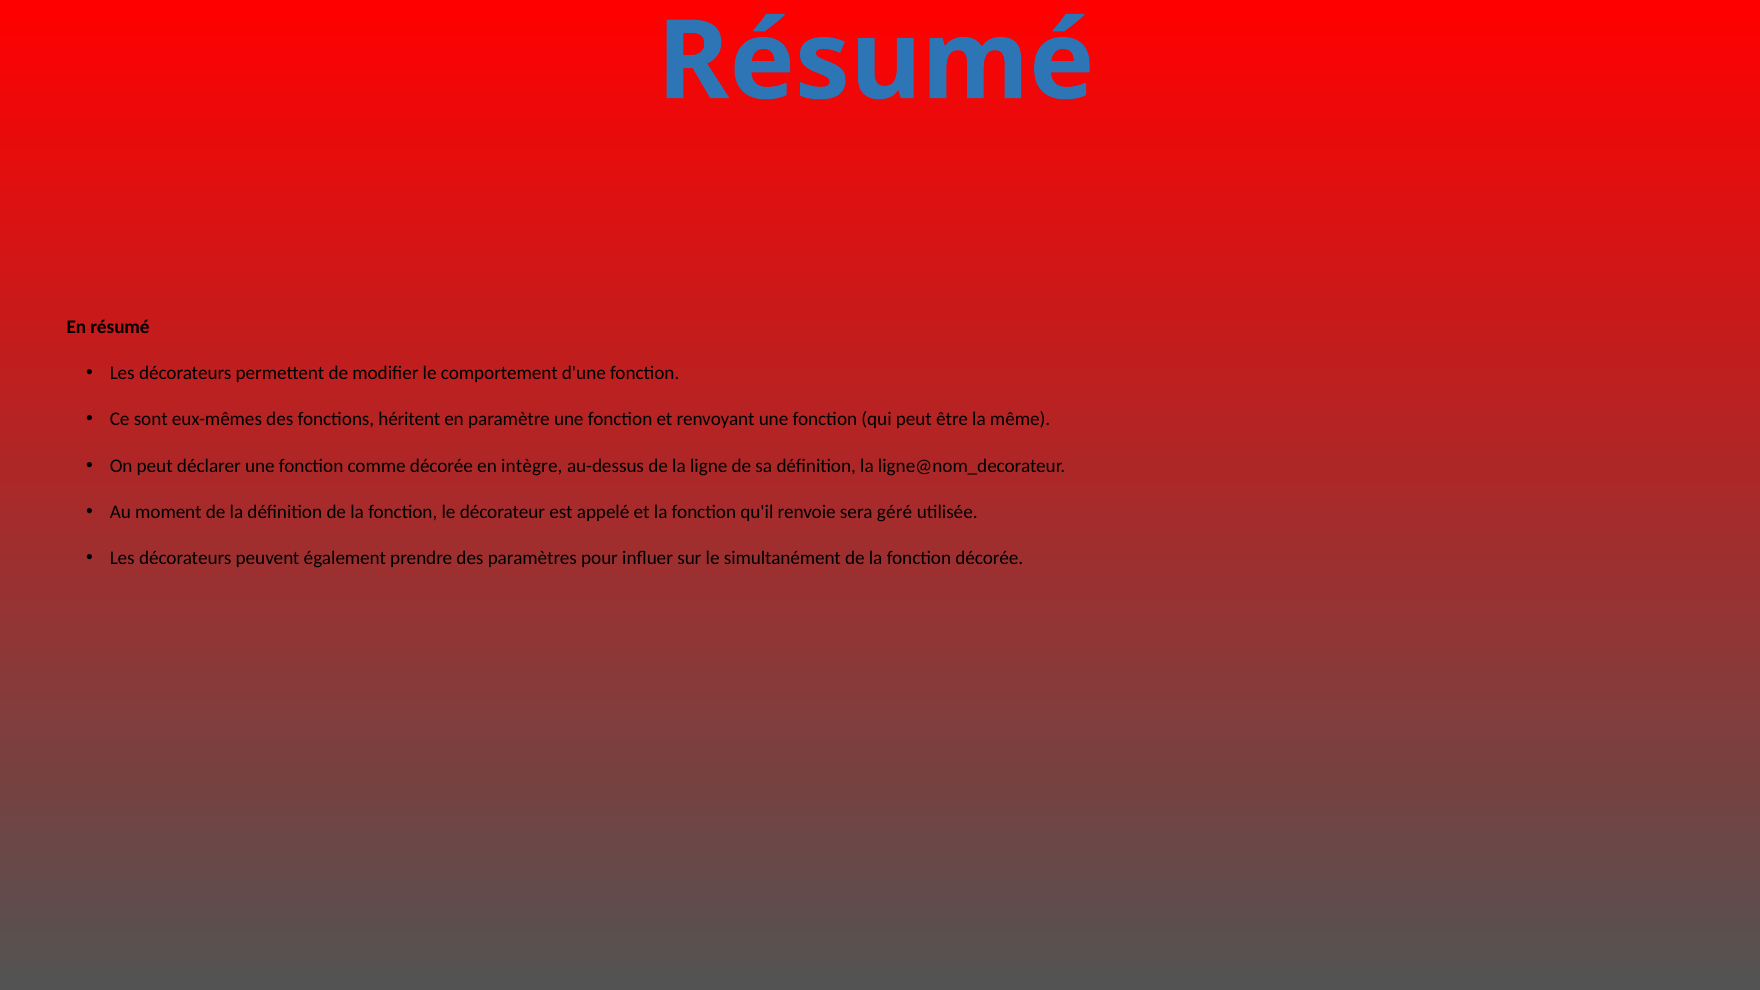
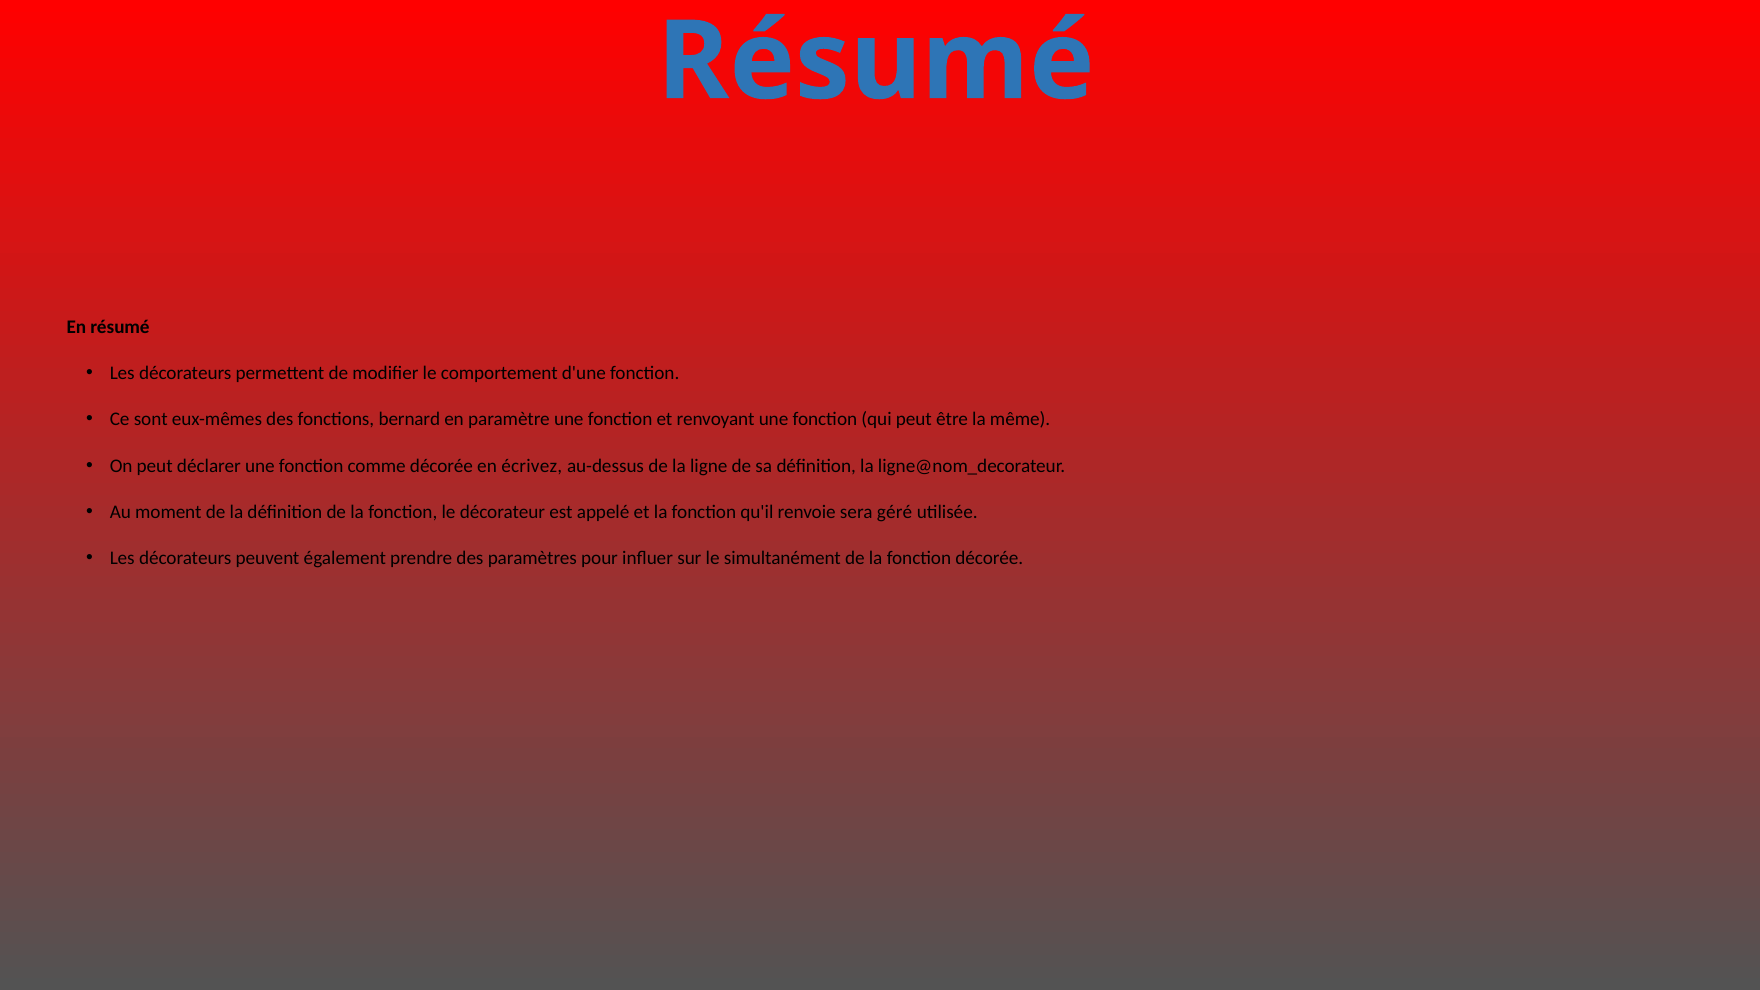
héritent: héritent -> bernard (409, 420)
intègre: intègre -> écrivez (532, 466)
